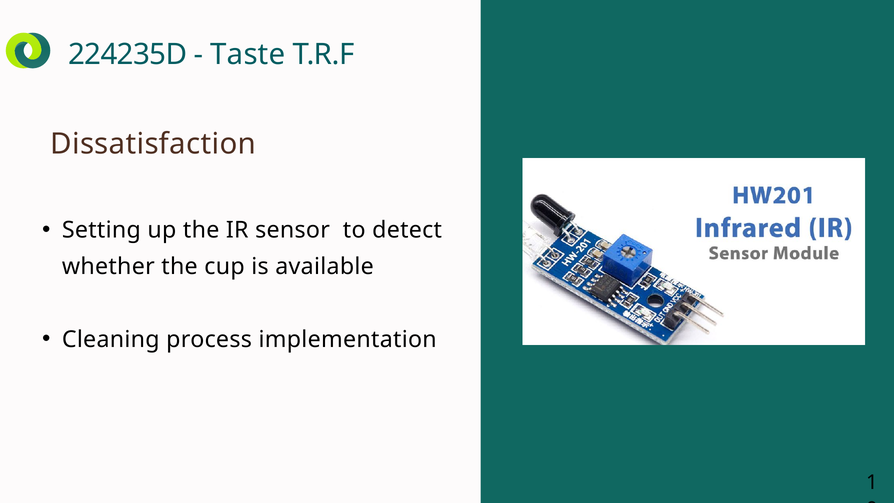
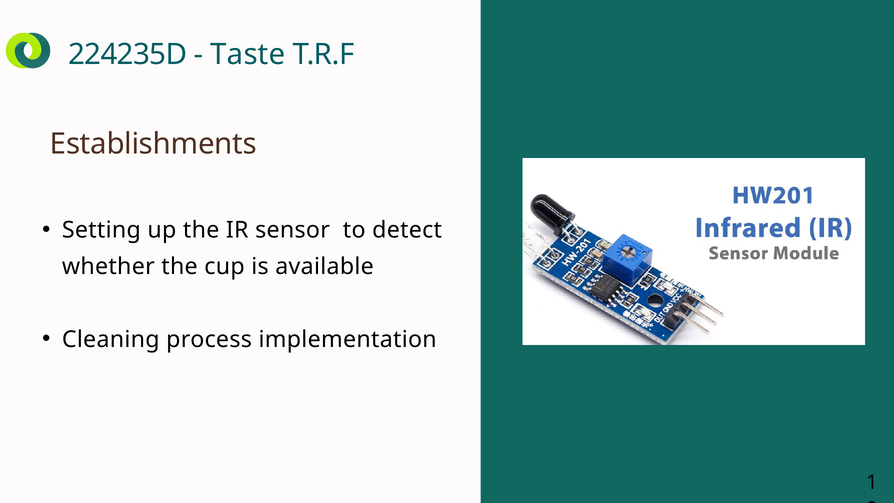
Dissatisfaction: Dissatisfaction -> Establishments (153, 144)
